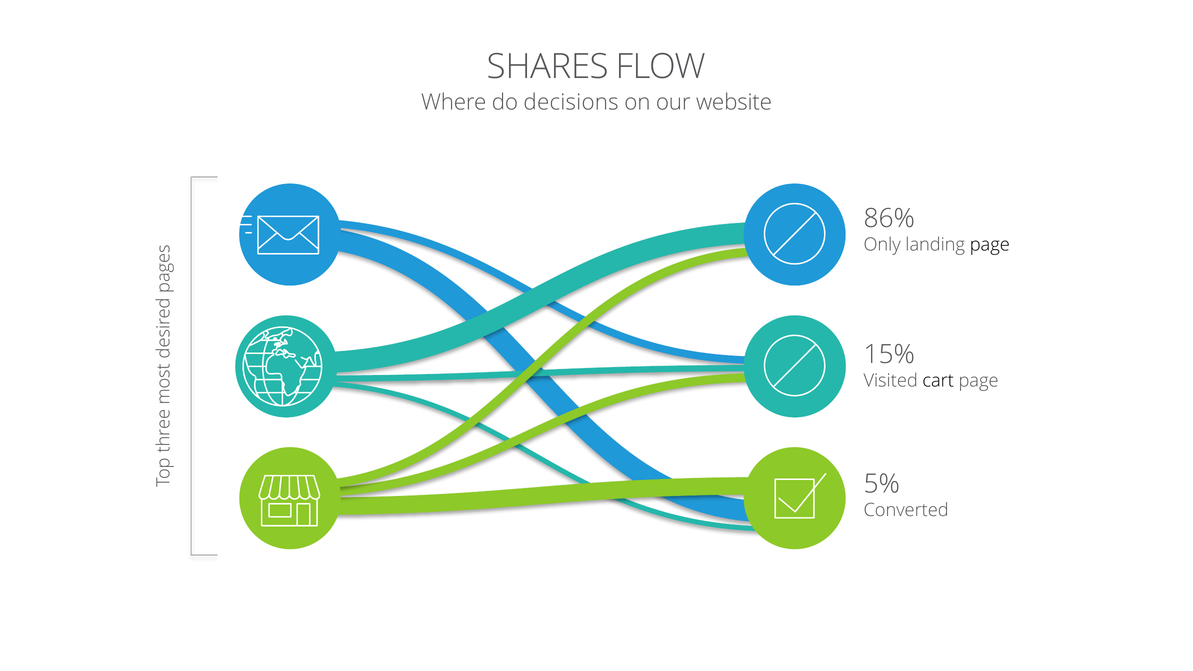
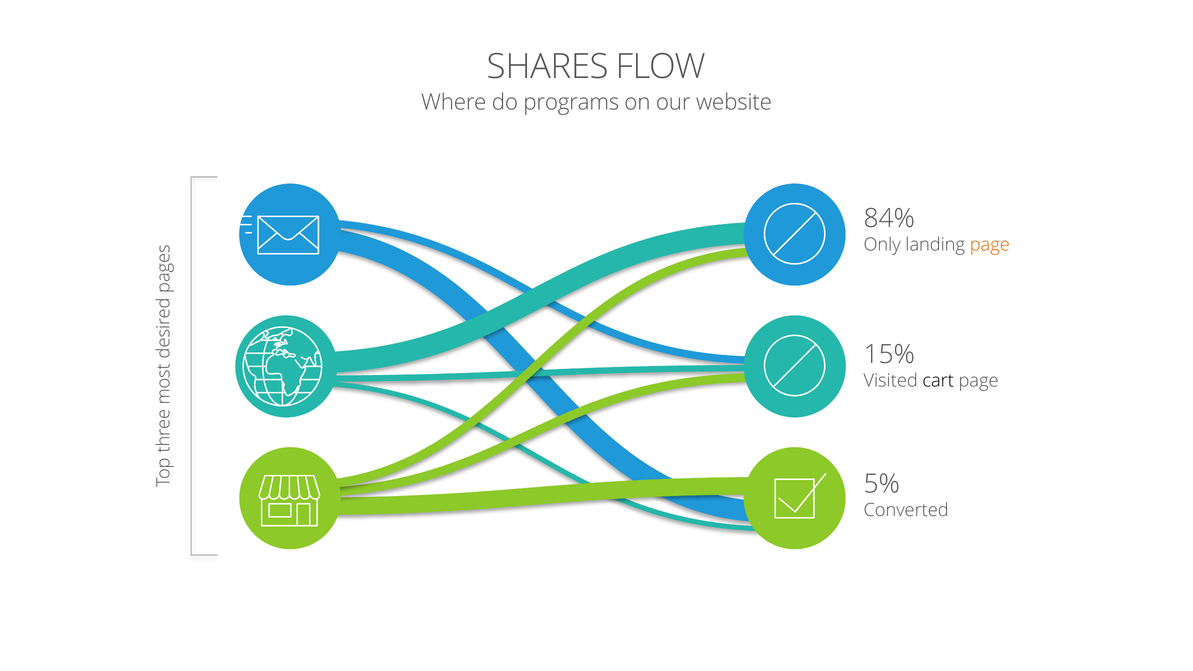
decisions: decisions -> programs (571, 102)
86%: 86% -> 84% (889, 218)
page colour: black -> orange (990, 245)
